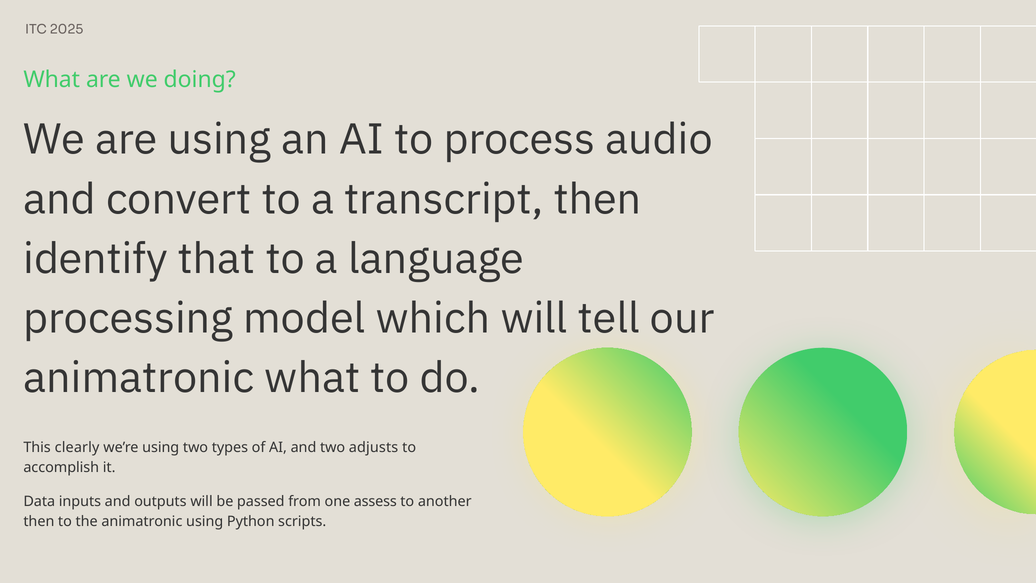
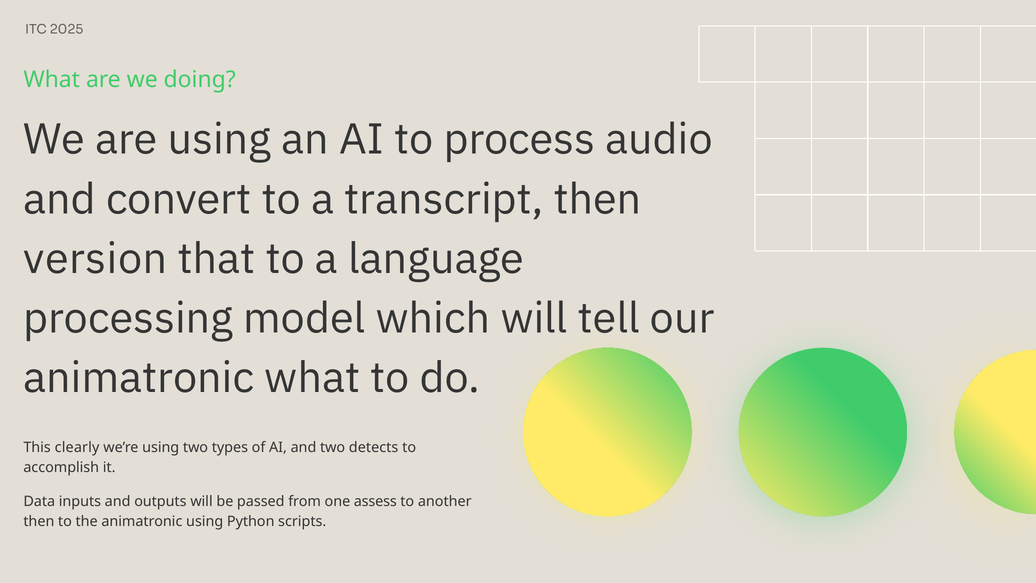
identify: identify -> version (95, 259)
adjusts: adjusts -> detects (374, 447)
